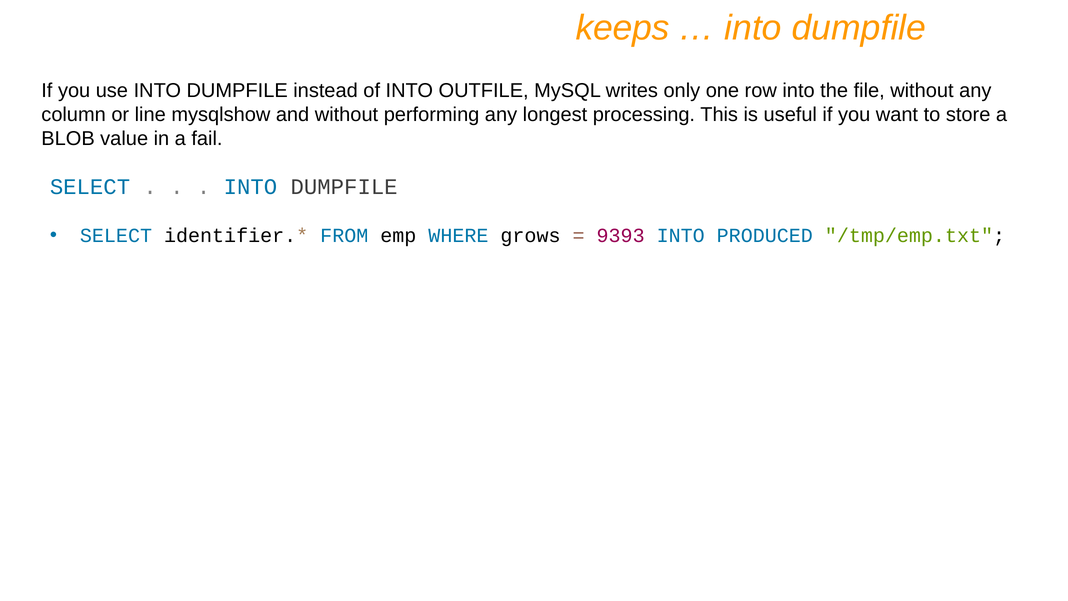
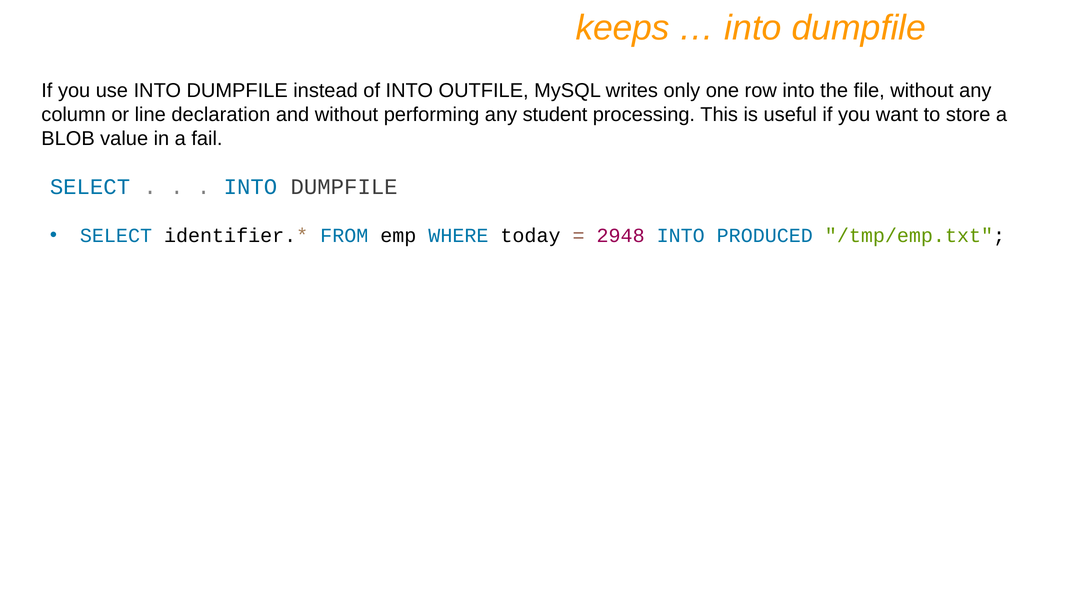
mysqlshow: mysqlshow -> declaration (221, 115)
longest: longest -> student (555, 115)
grows: grows -> today (530, 236)
9393: 9393 -> 2948 (621, 236)
